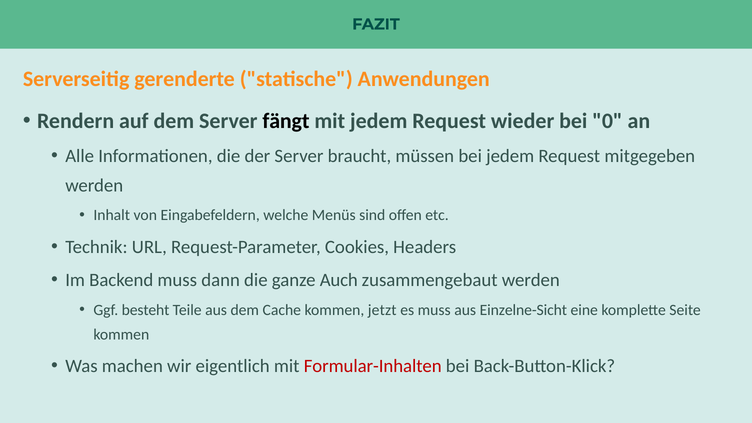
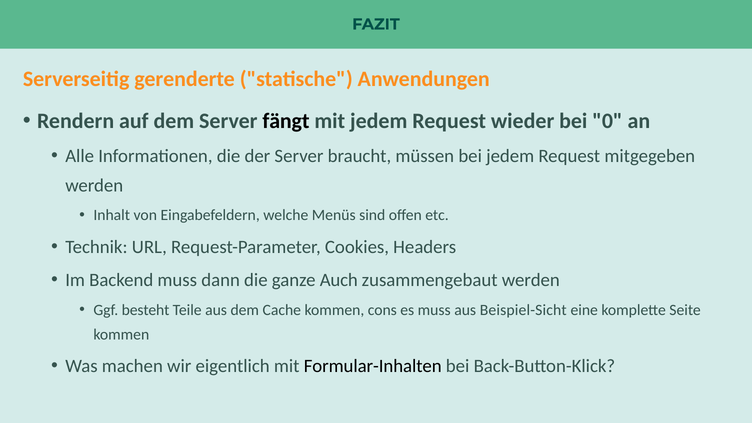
jetzt: jetzt -> cons (382, 310)
Einzelne-Sicht: Einzelne-Sicht -> Beispiel-Sicht (523, 310)
Formular-Inhalten colour: red -> black (373, 366)
